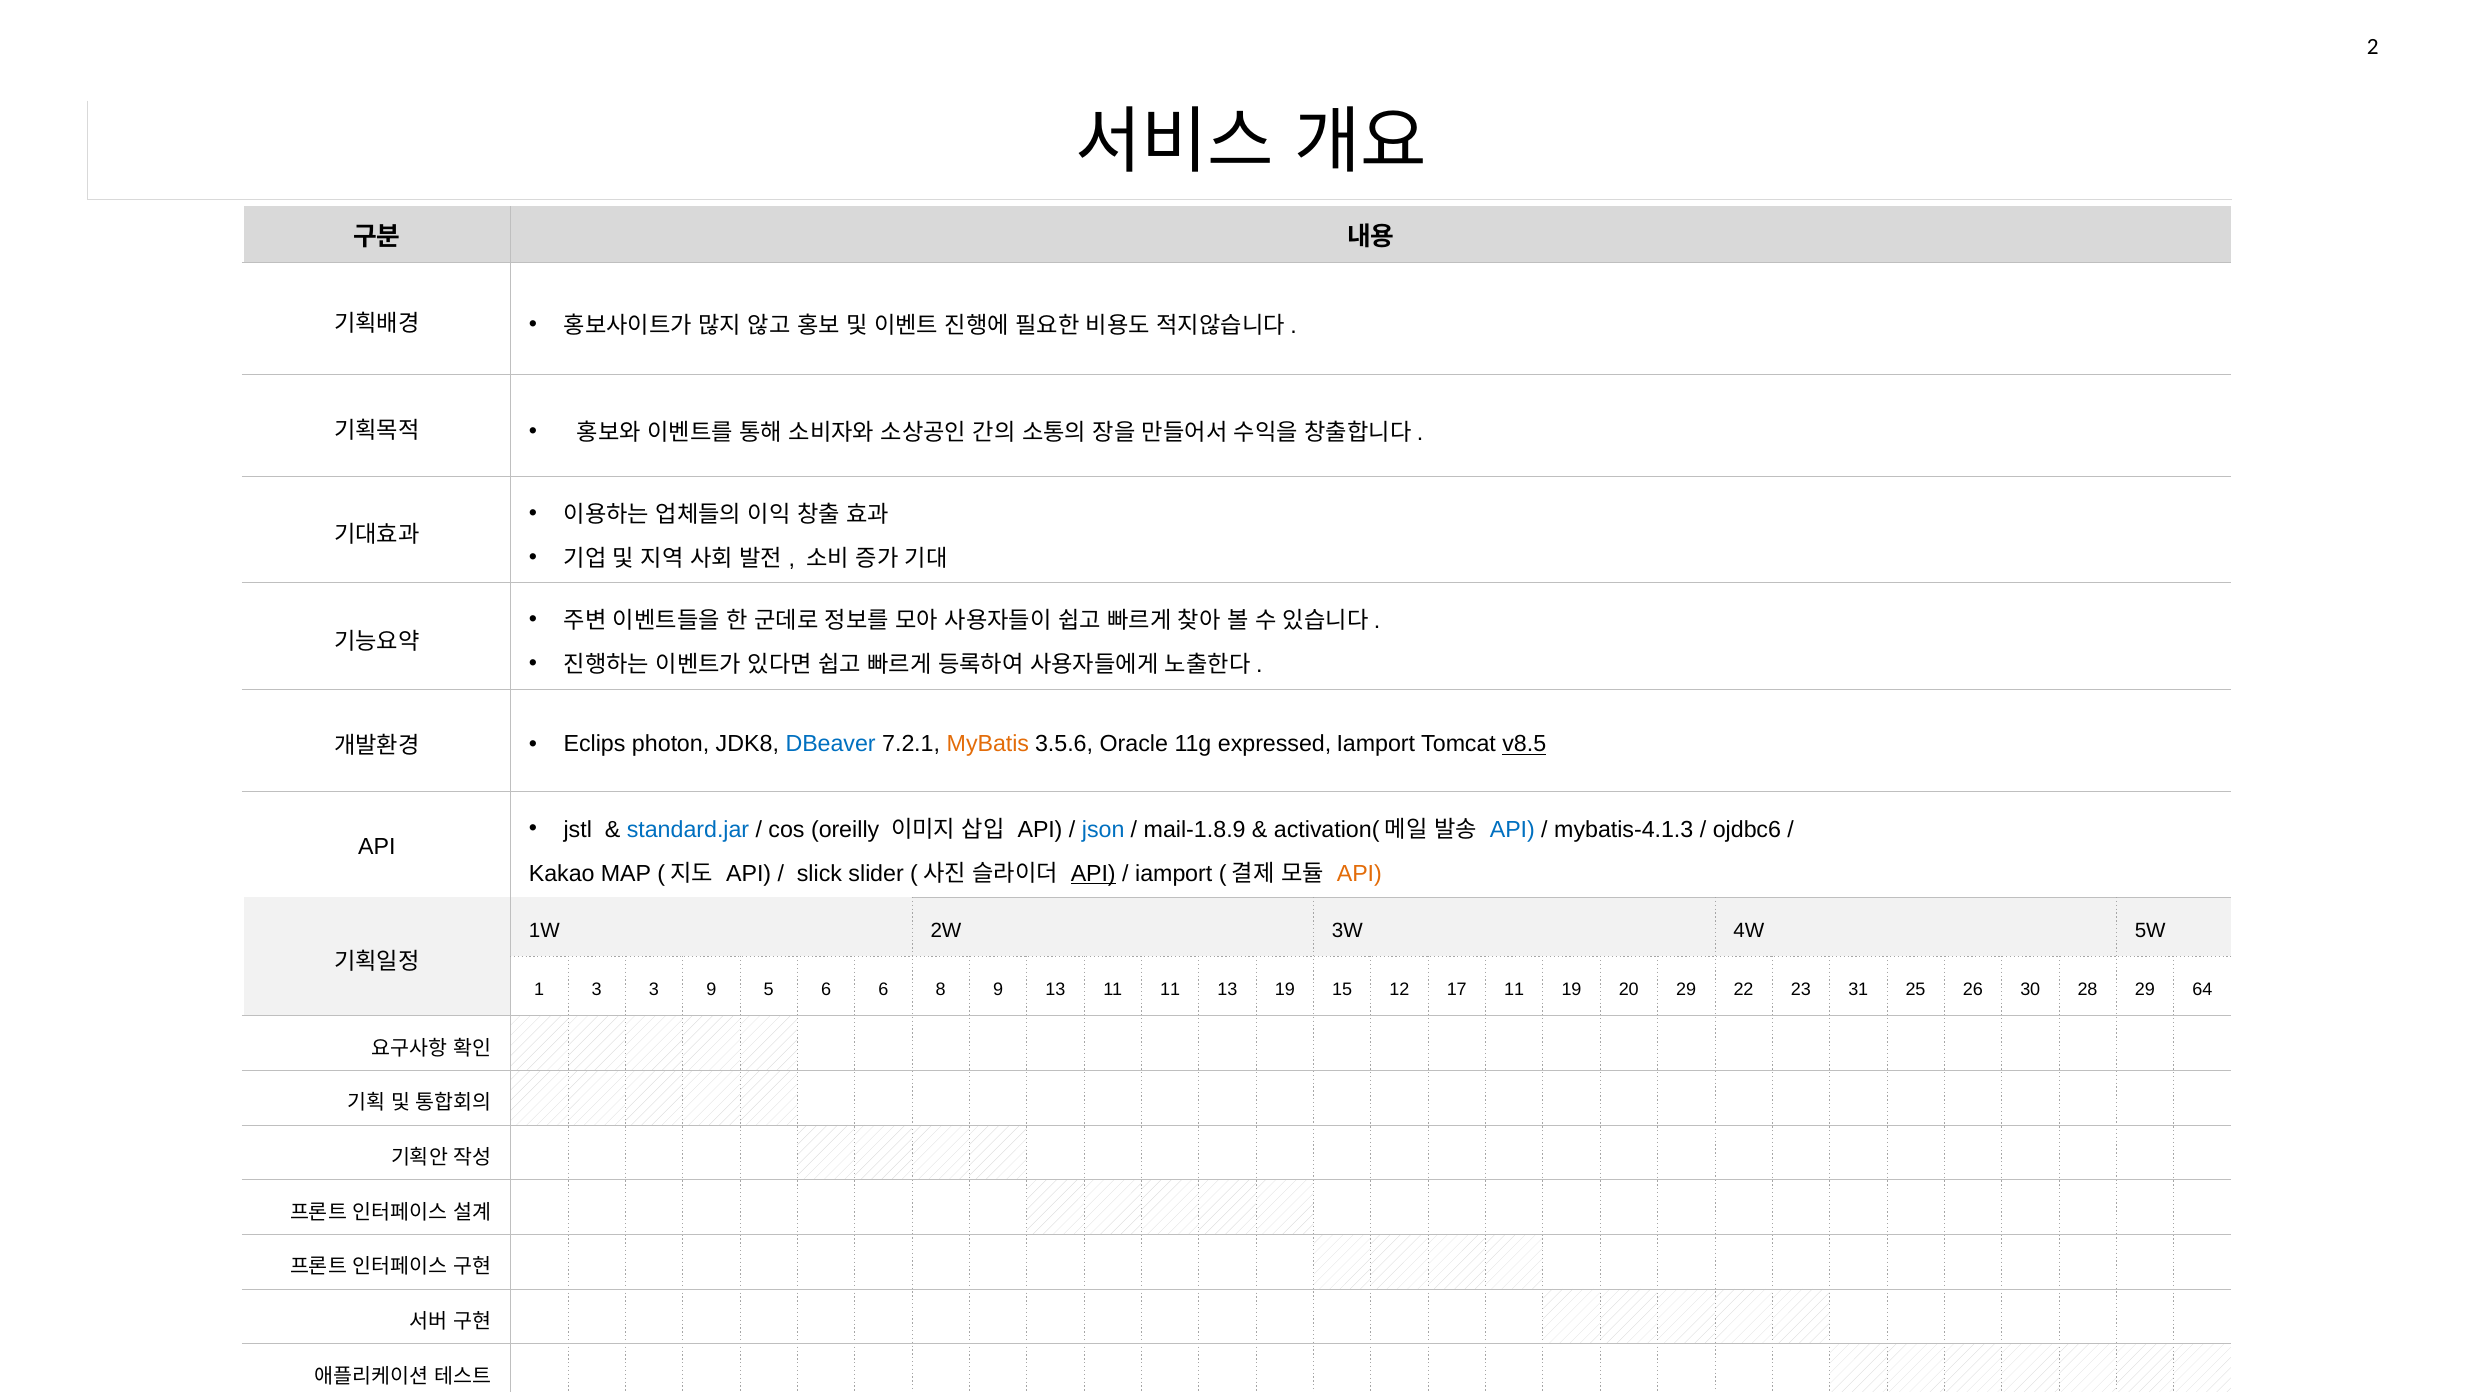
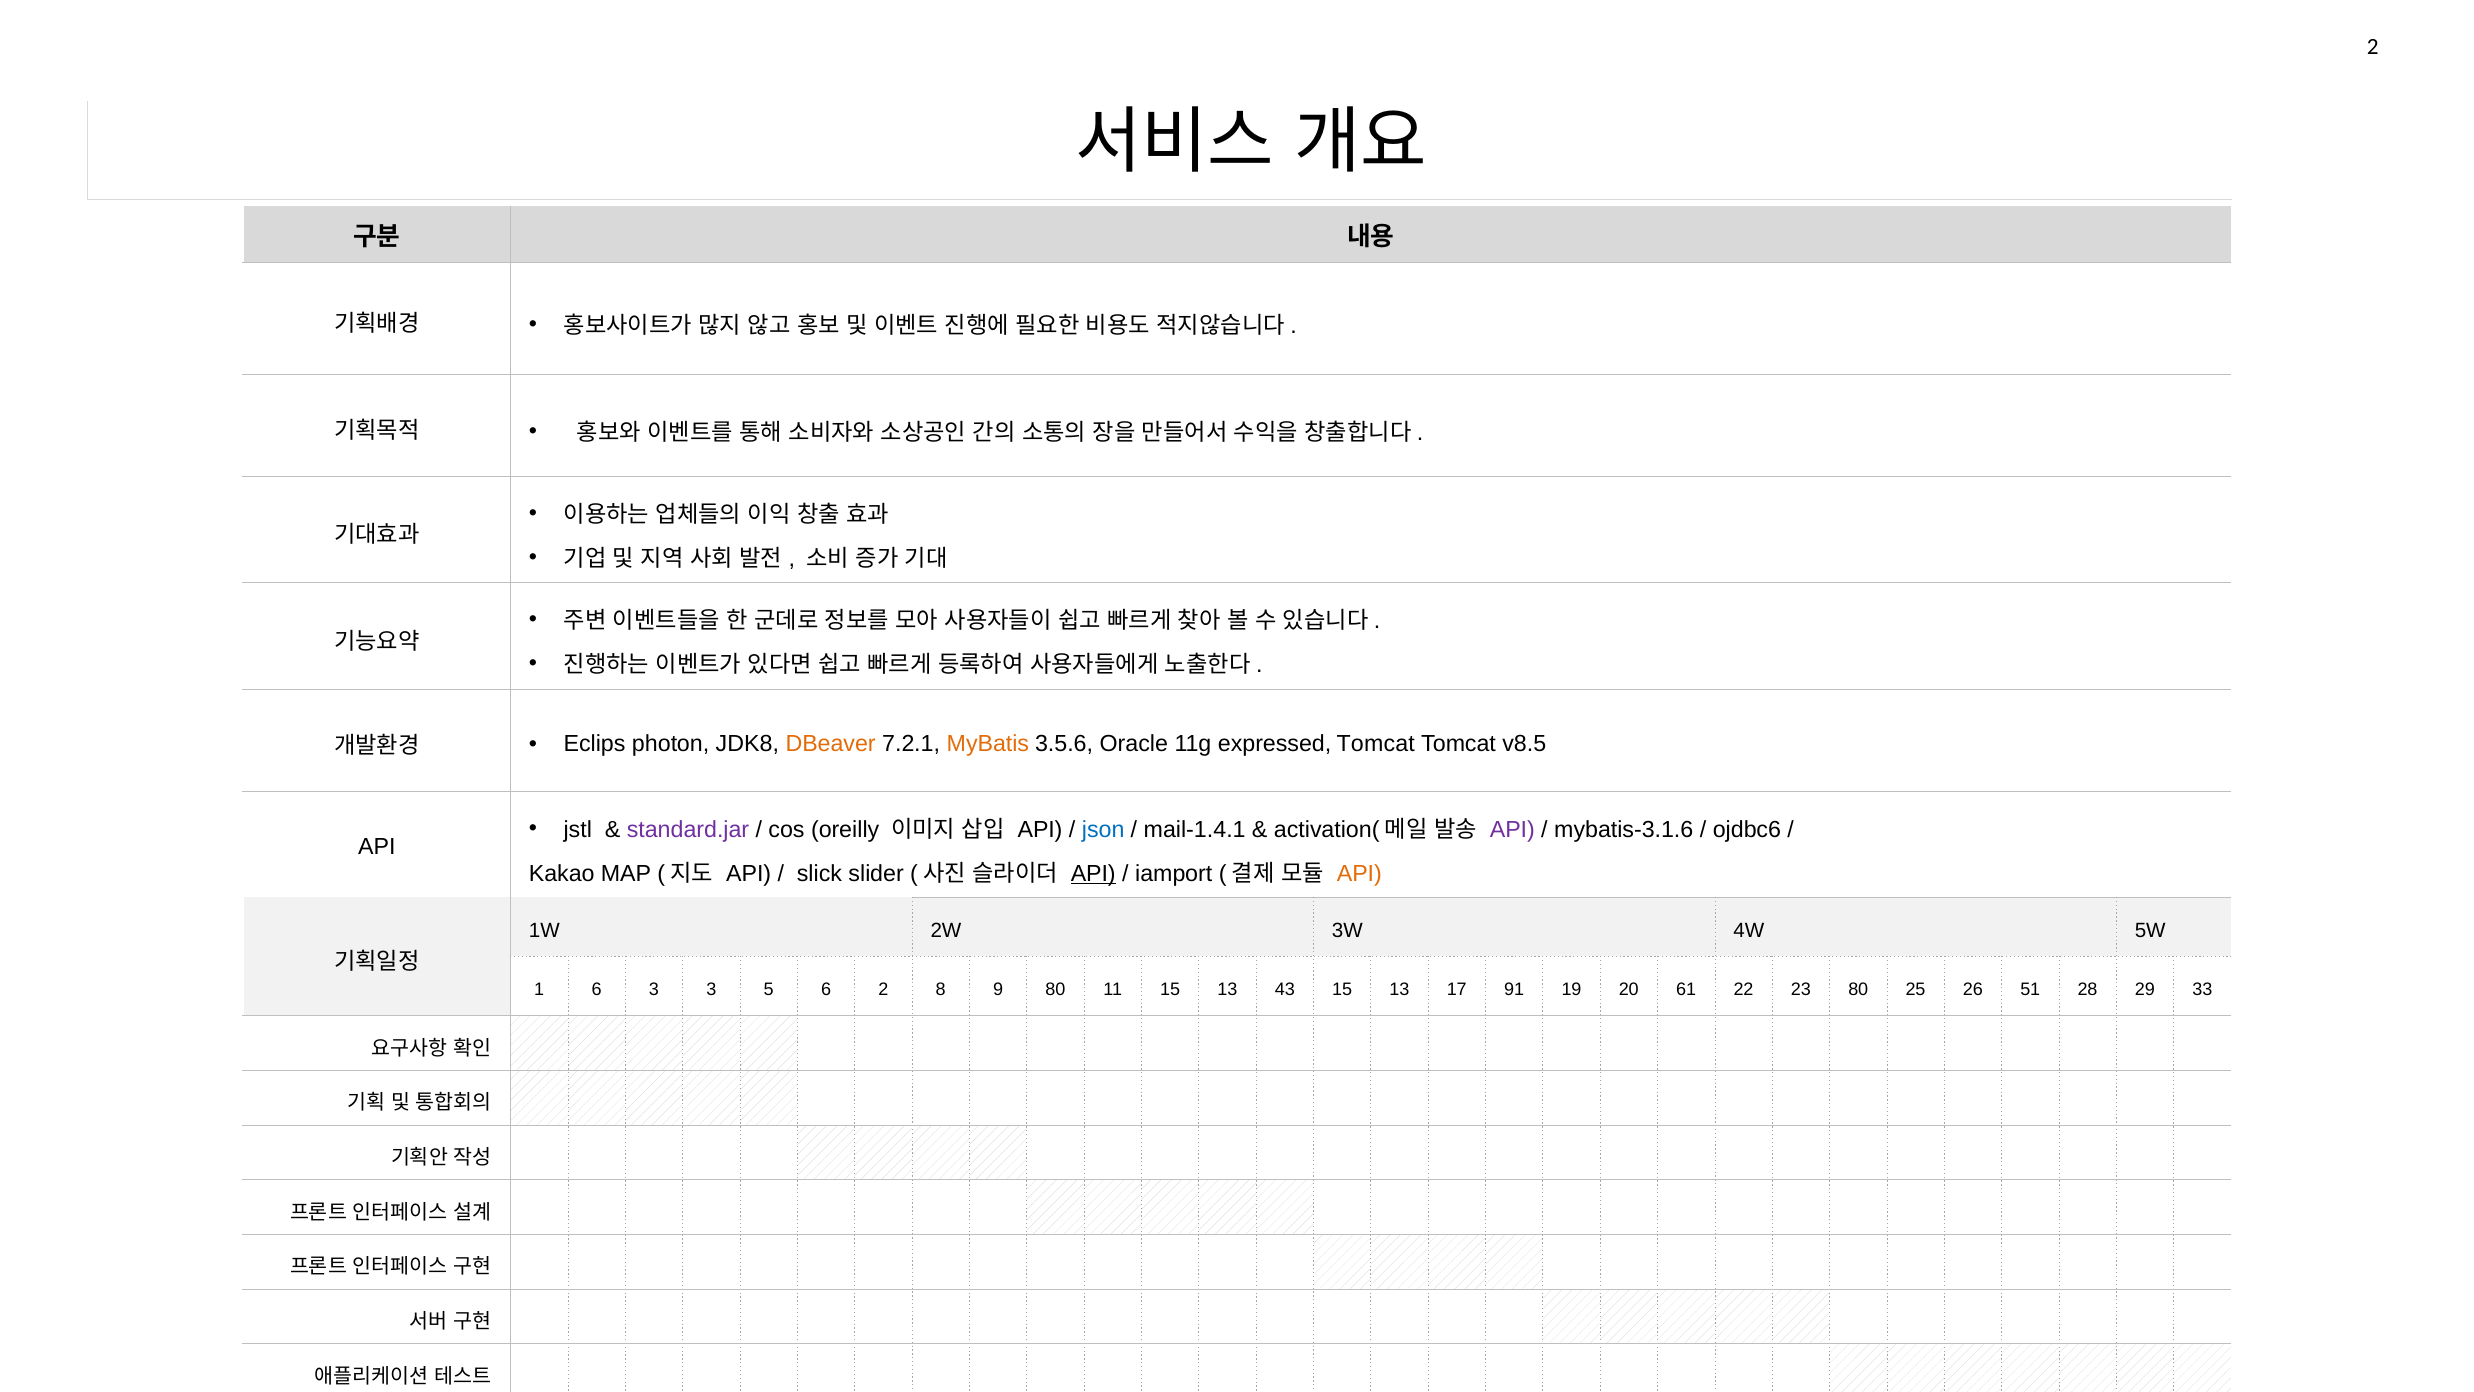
DBeaver colour: blue -> orange (831, 744)
expressed Iamport: Iamport -> Tomcat (1376, 744)
v8.5 underline: present -> none (1524, 744)
standard.jar colour: blue -> purple (688, 829)
mail-1.8.9: mail-1.8.9 -> mail-1.4.1 (1195, 829)
API colour: blue -> purple (1512, 829)
mybatis-4.1.3: mybatis-4.1.3 -> mybatis-3.1.6 (1624, 829)
1 3: 3 -> 6 (597, 989)
3 9: 9 -> 3 (711, 989)
6 6: 6 -> 2 (883, 989)
9 13: 13 -> 80 (1055, 989)
11 11: 11 -> 15 (1170, 989)
13 19: 19 -> 43 (1285, 989)
12: 12 -> 13 (1399, 989)
17 11: 11 -> 91 (1514, 989)
20 29: 29 -> 61 (1686, 989)
23 31: 31 -> 80 (1858, 989)
30: 30 -> 51 (2030, 989)
64: 64 -> 33 (2202, 989)
